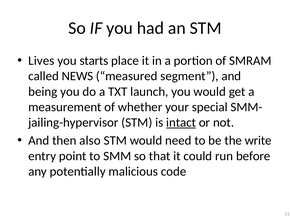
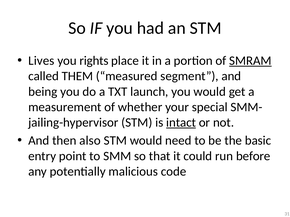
starts: starts -> rights (94, 61)
SMRAM underline: none -> present (250, 61)
NEWS: NEWS -> THEM (77, 76)
write: write -> basic (258, 141)
